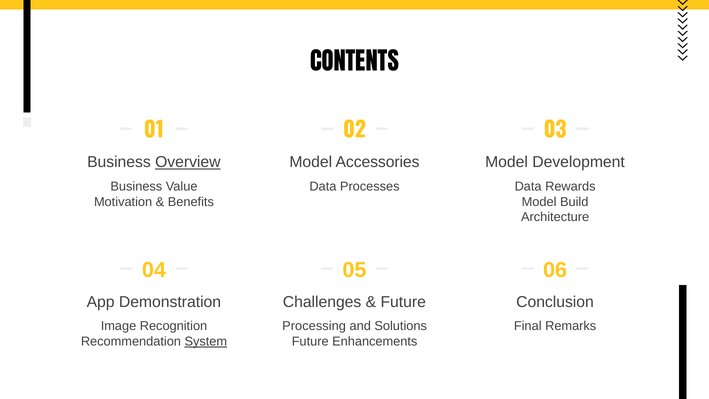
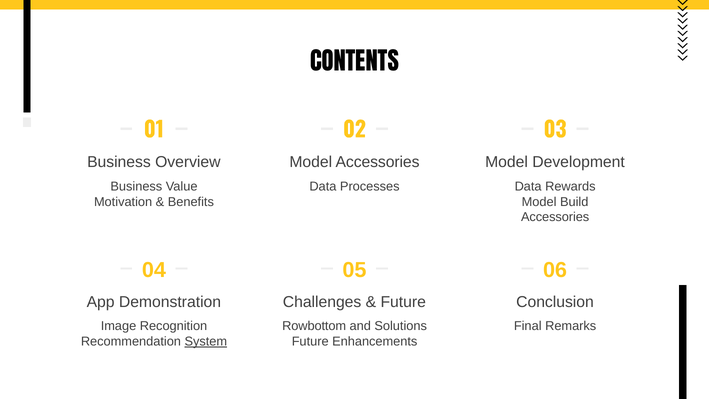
Overview underline: present -> none (188, 162)
Architecture: Architecture -> Accessories (555, 217)
Processing: Processing -> Rowbottom (314, 326)
